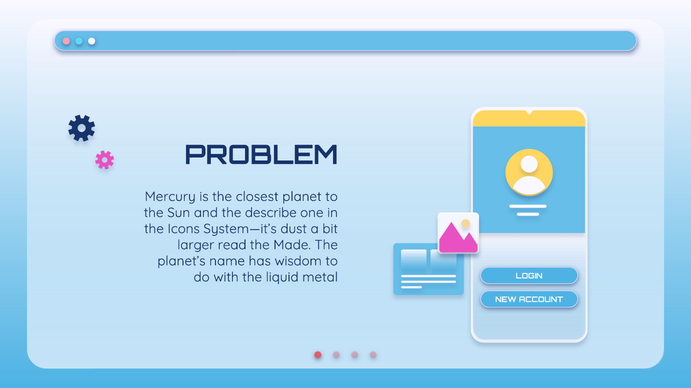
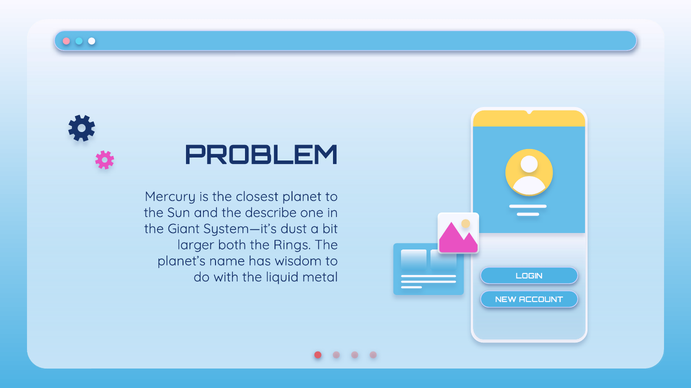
Icons: Icons -> Giant (184, 229)
read: read -> both (232, 245)
Made: Made -> Rings (292, 245)
